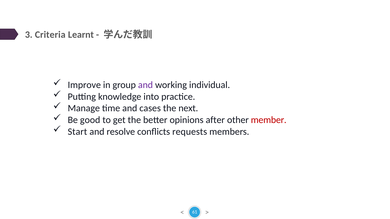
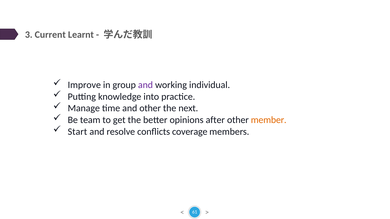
Criteria: Criteria -> Current (50, 35)
and cases: cases -> other (150, 108)
good: good -> team (90, 120)
member colour: red -> orange (269, 120)
requests: requests -> coverage (190, 132)
